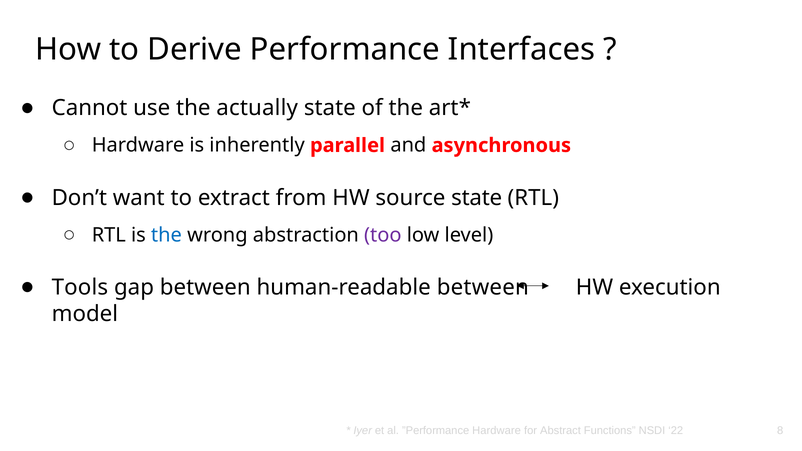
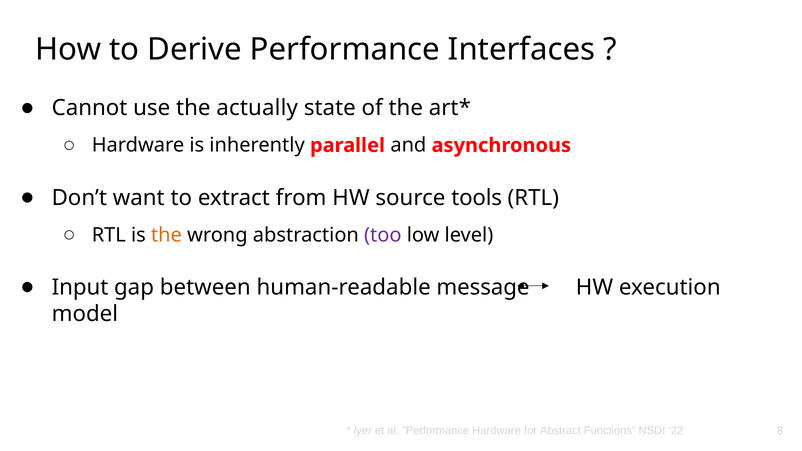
source state: state -> tools (477, 198)
the colour: blue -> orange (166, 235)
Tools: Tools -> Input (80, 287)
human-readable between: between -> message (483, 287)
